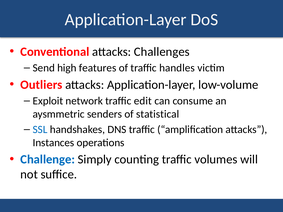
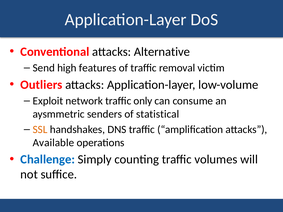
Challenges: Challenges -> Alternative (162, 52)
handles: handles -> removal (177, 68)
edit: edit -> only (143, 101)
SSL colour: blue -> orange (40, 130)
Instances: Instances -> Available (53, 143)
